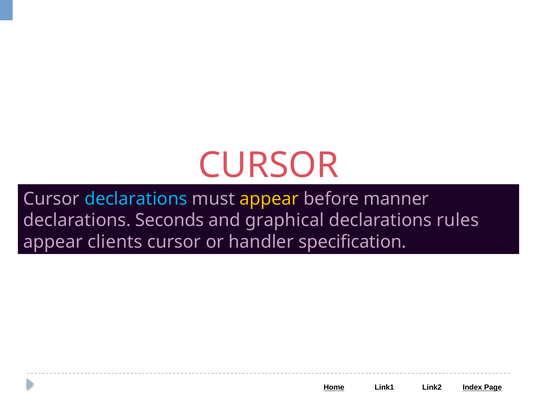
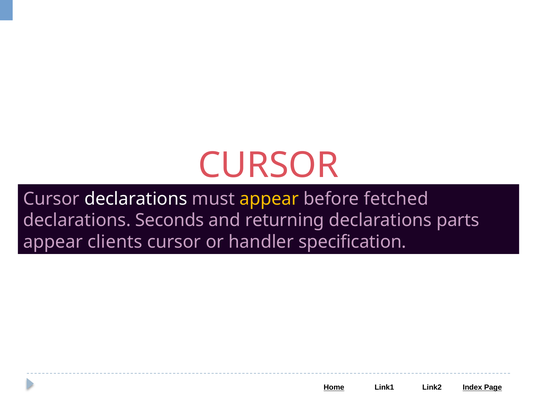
declarations colour: light blue -> white (136, 199)
manner: manner -> fetched (396, 199)
graphical: graphical -> returning (285, 220)
rules: rules -> parts (458, 220)
